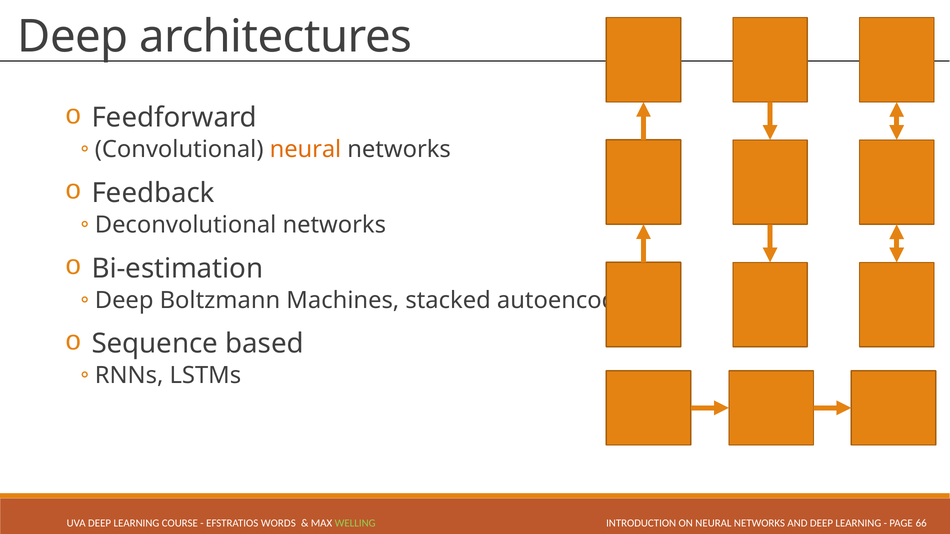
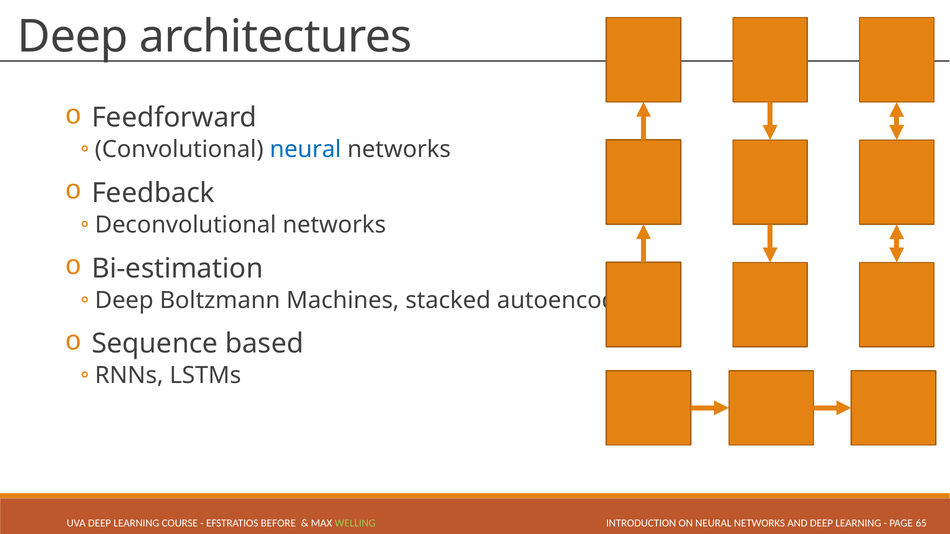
neural colour: orange -> blue (305, 150)
WORDS: WORDS -> BEFORE (278, 523)
66: 66 -> 65 (921, 523)
